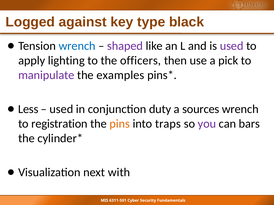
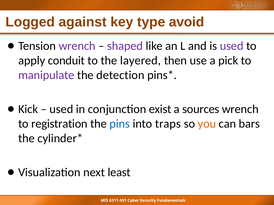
black: black -> avoid (187, 22)
wrench colour: blue -> purple (77, 46)
lighting: lighting -> conduit (66, 61)
officers: officers -> layered (141, 61)
examples: examples -> detection (120, 75)
Less: Less -> Kick (28, 109)
duty: duty -> exist (160, 109)
pins colour: orange -> blue (120, 124)
you colour: purple -> orange (207, 124)
with: with -> least (119, 173)
